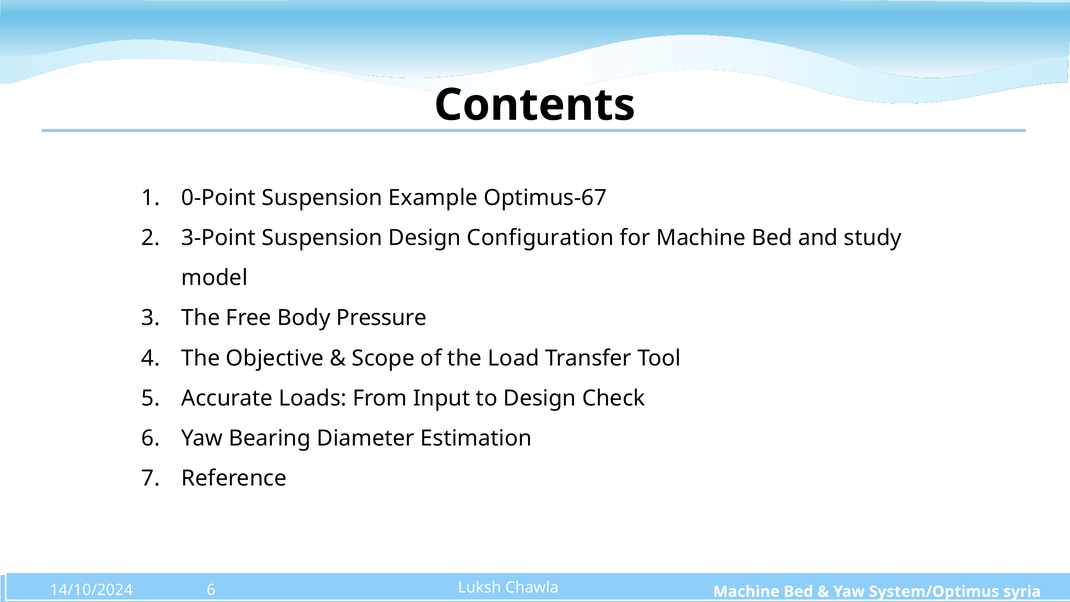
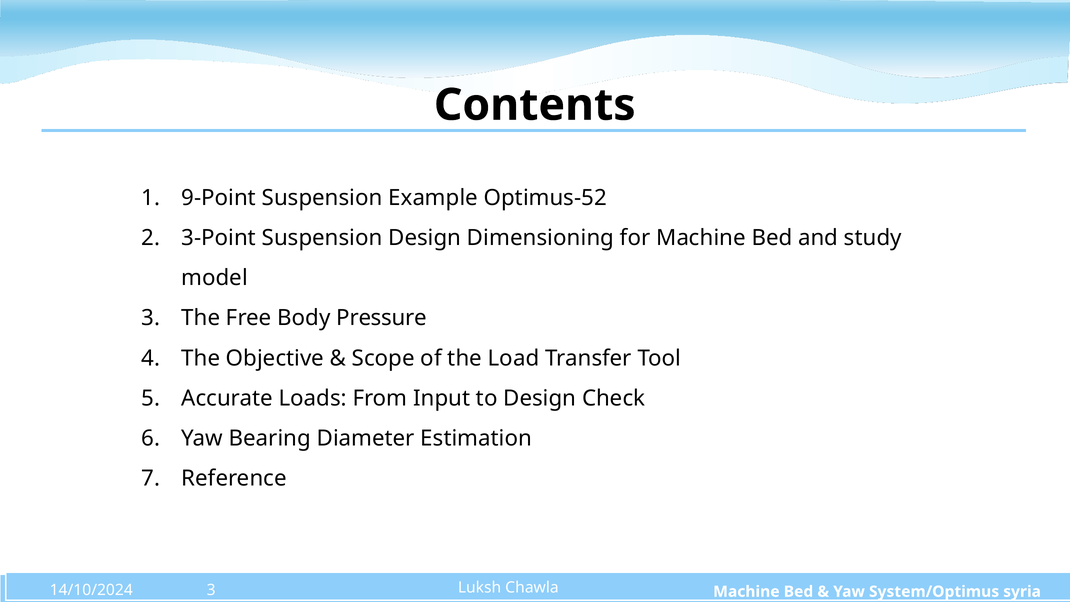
0-Point: 0-Point -> 9-Point (219, 198)
Optimus-67: Optimus-67 -> Optimus-52 (545, 198)
Configuration: Configuration -> Dimensioning (541, 238)
14/10/2024 6: 6 -> 3 (211, 590)
